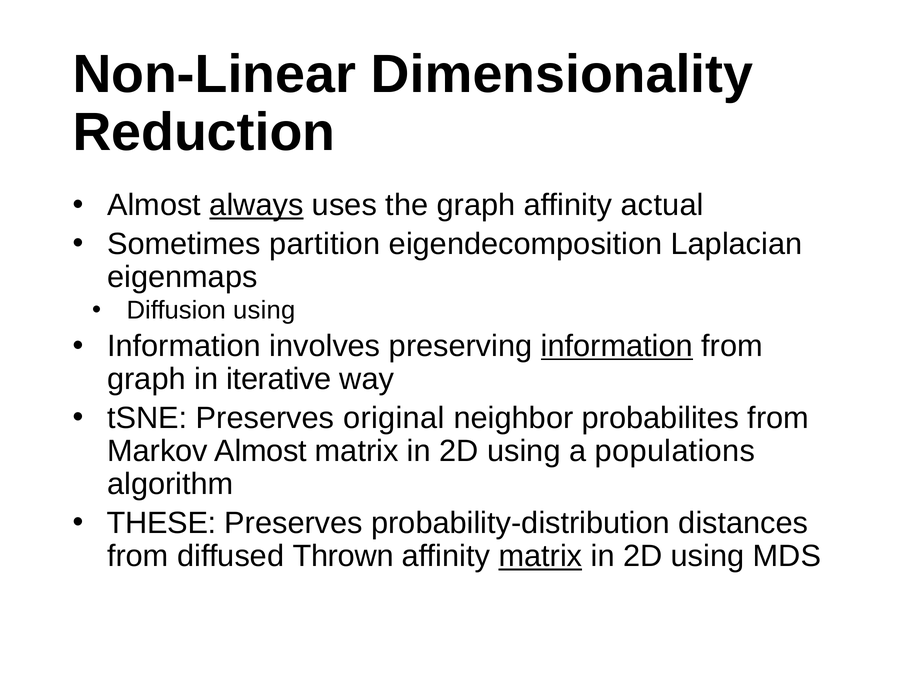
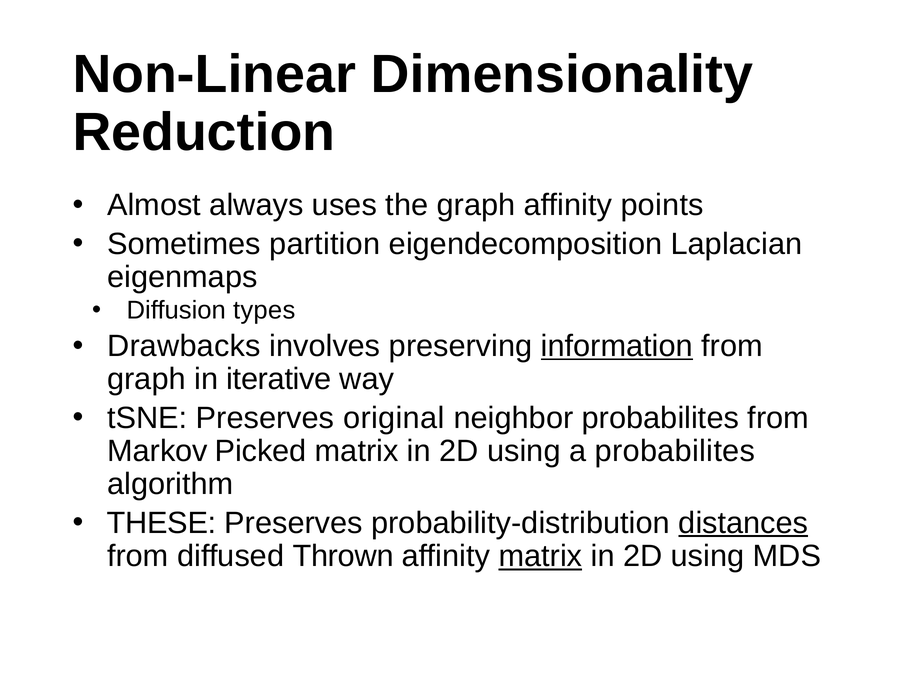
always underline: present -> none (256, 205)
actual: actual -> points (662, 205)
Diffusion using: using -> types (264, 310)
Information: Information -> Drawbacks (184, 346)
Markov Almost: Almost -> Picked (261, 451)
a populations: populations -> probabilites (675, 451)
distances underline: none -> present (743, 523)
